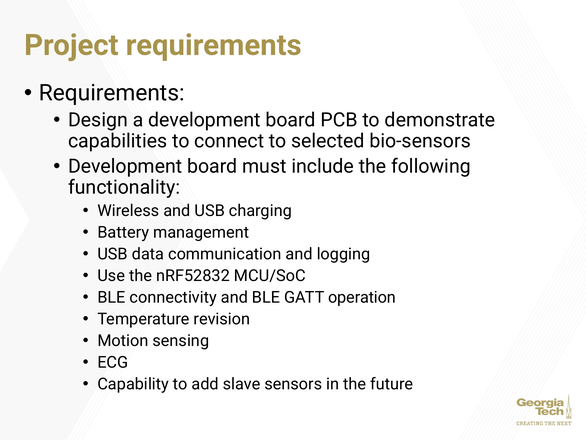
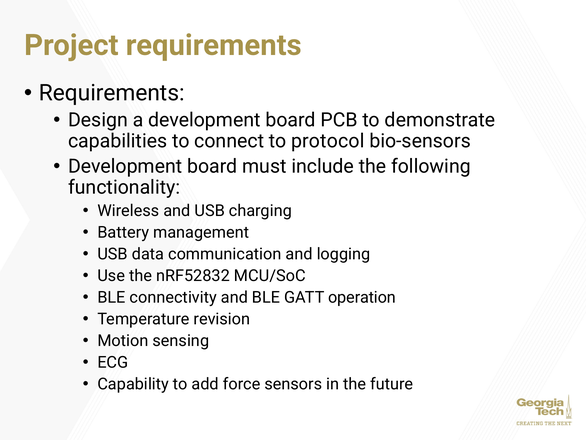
selected: selected -> protocol (328, 141)
slave: slave -> force (242, 384)
